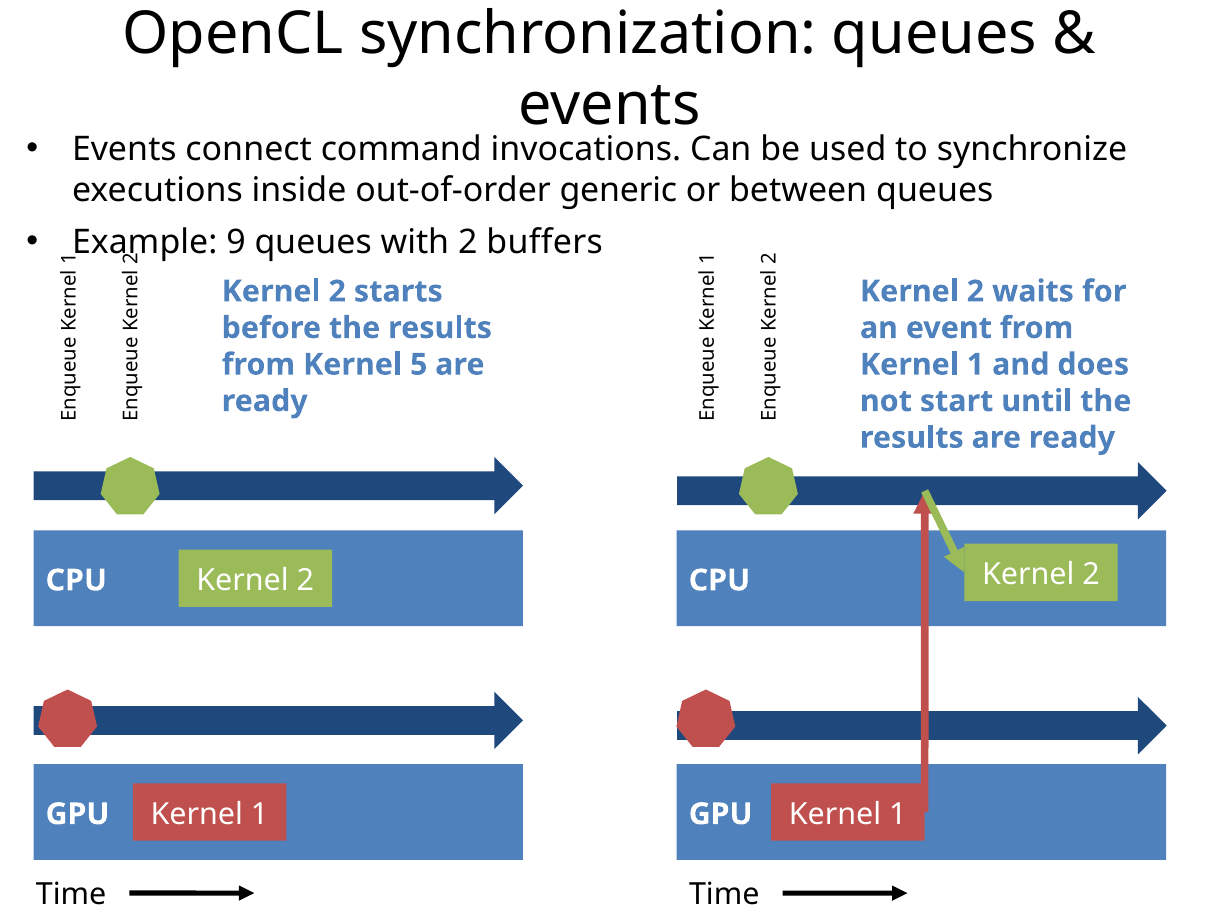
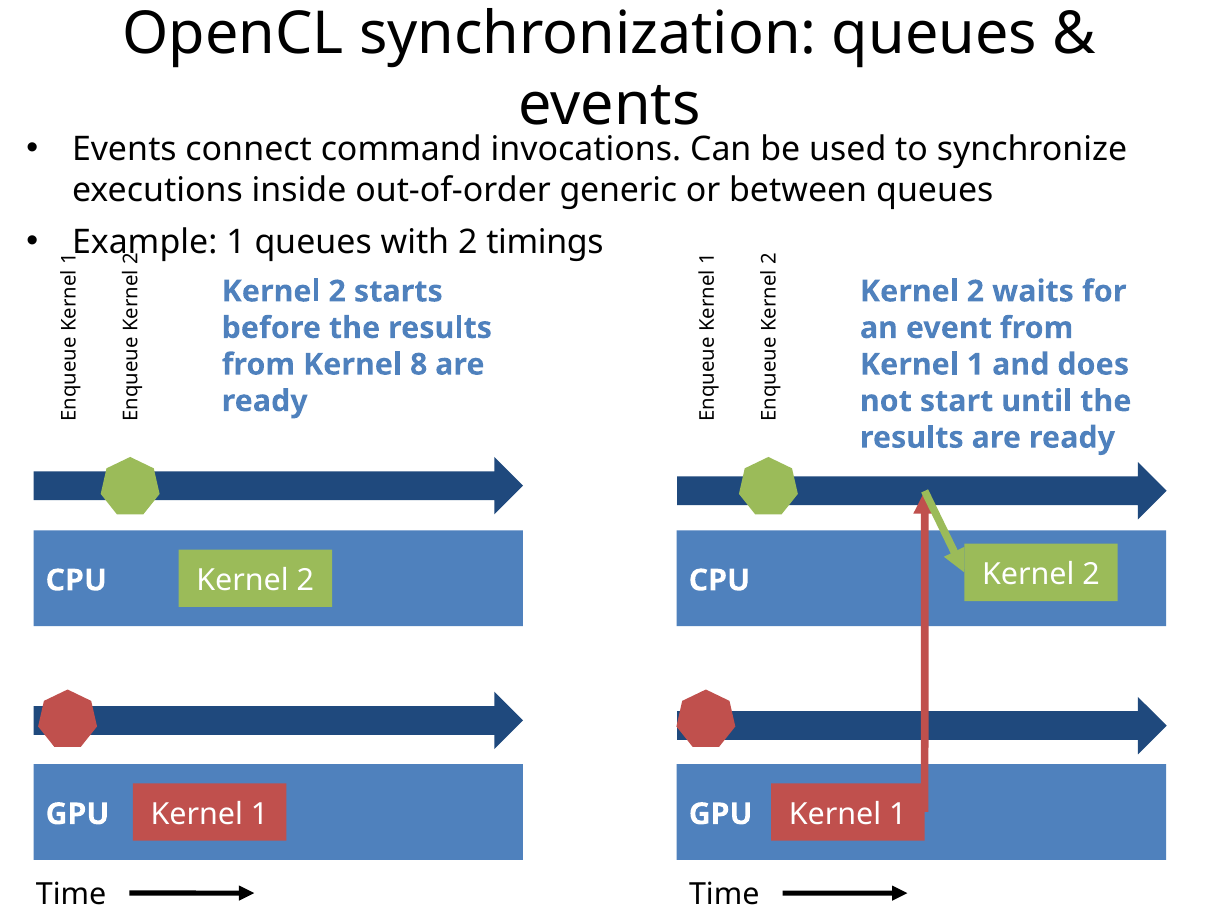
9: 9 -> 1 (236, 242)
buffers: buffers -> timings (545, 242)
5: 5 -> 8 (419, 365)
